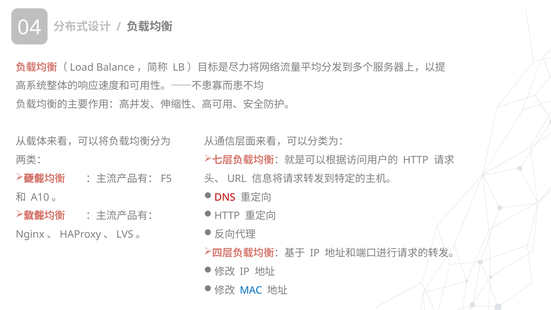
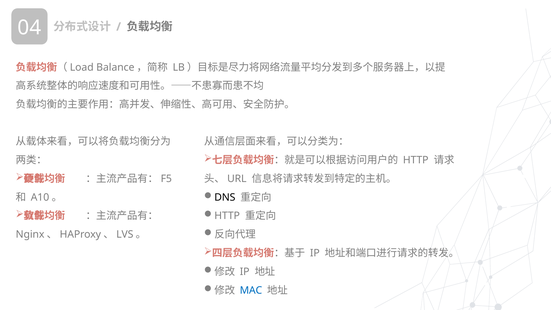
DNS colour: red -> black (225, 197)
